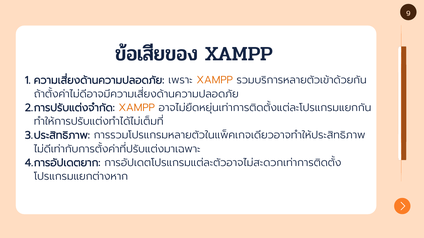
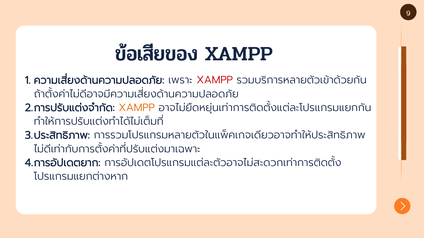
XAMPP colour: orange -> red (215, 80)
